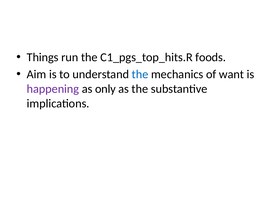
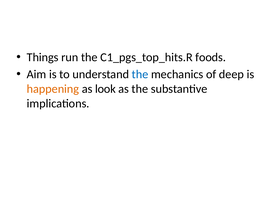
want: want -> deep (231, 75)
happening colour: purple -> orange (53, 89)
only: only -> look (105, 89)
